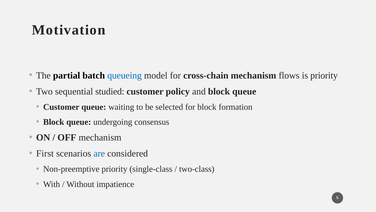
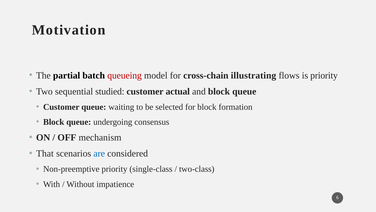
queueing colour: blue -> red (125, 75)
cross-chain mechanism: mechanism -> illustrating (253, 75)
policy: policy -> actual (178, 91)
First: First -> That (45, 153)
